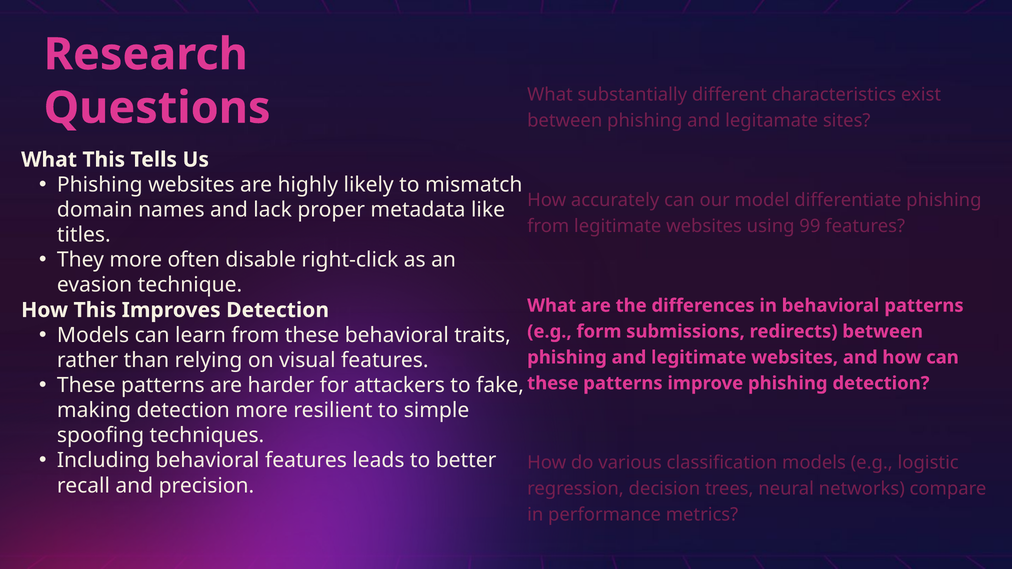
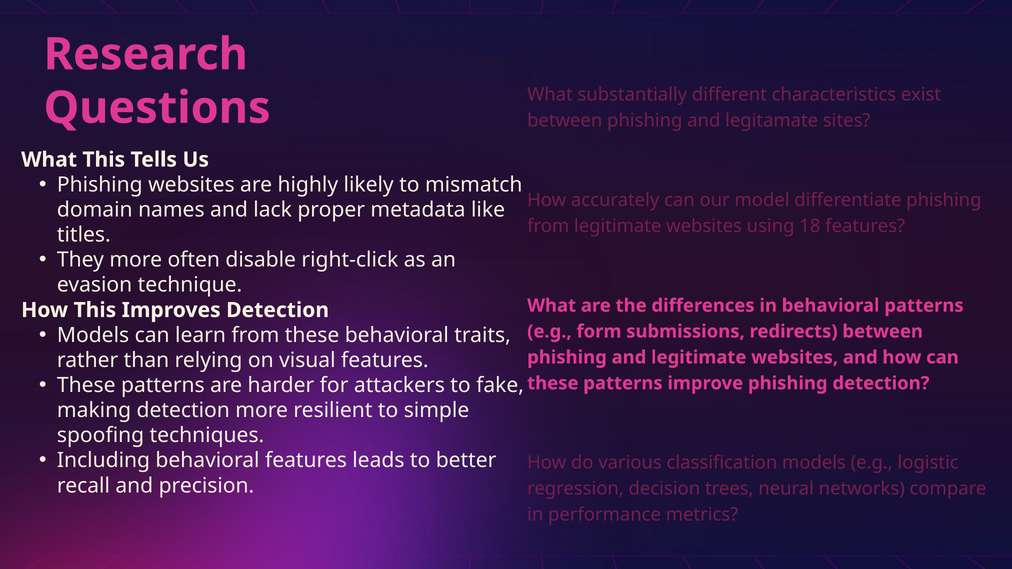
99: 99 -> 18 (810, 226)
